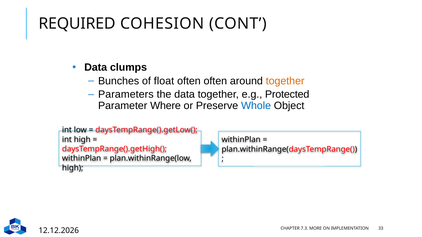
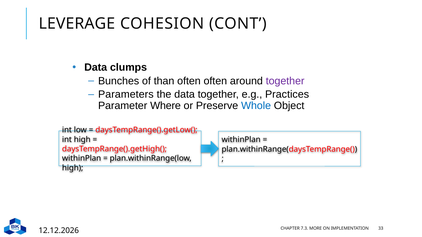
REQUIRED: REQUIRED -> LEVERAGE (77, 24)
float: float -> than (164, 81)
together colour: orange -> purple (285, 81)
Protected: Protected -> Practices (287, 95)
